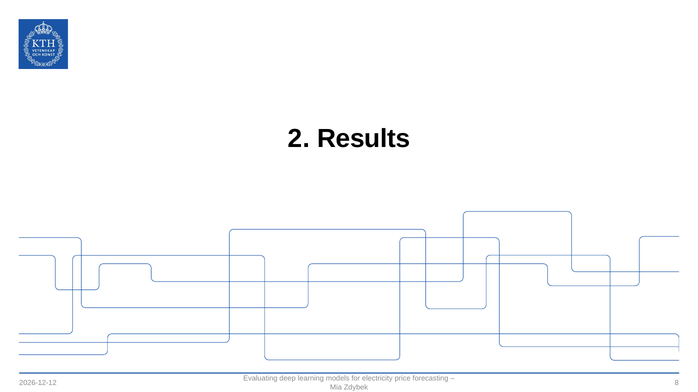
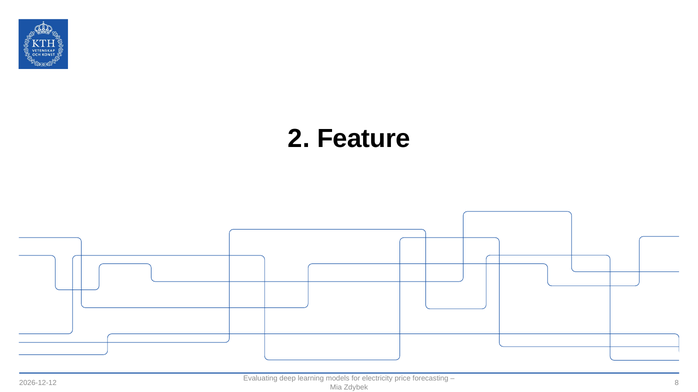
Results: Results -> Feature (364, 139)
